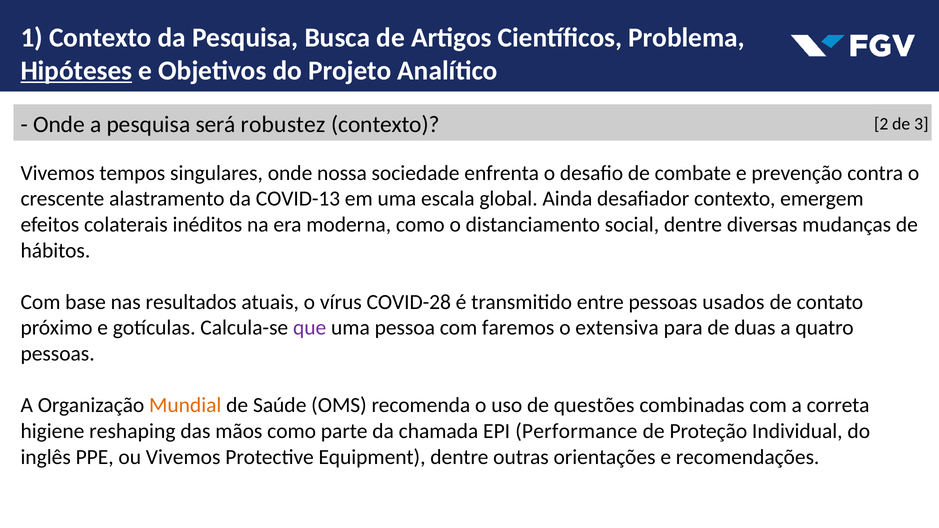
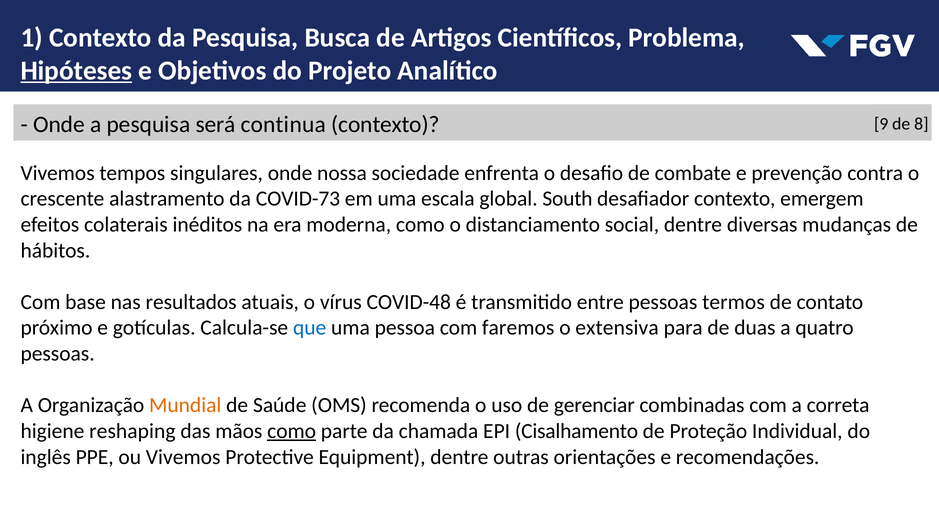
robustez: robustez -> continua (283, 125)
2: 2 -> 9 (881, 124)
3: 3 -> 8 (921, 124)
COVID-13: COVID-13 -> COVID-73 (298, 199)
Ainda: Ainda -> South (567, 199)
COVID-28: COVID-28 -> COVID-48 (409, 302)
usados: usados -> termos (733, 302)
que colour: purple -> blue (310, 328)
questões: questões -> gerenciar (594, 405)
como underline: none -> present (292, 431)
Performance: Performance -> Cisalhamento (577, 431)
